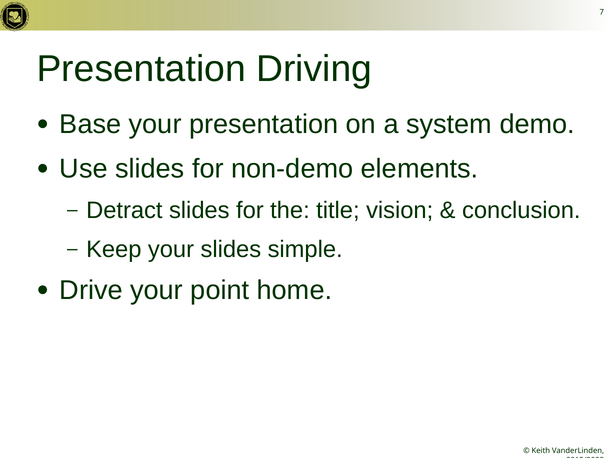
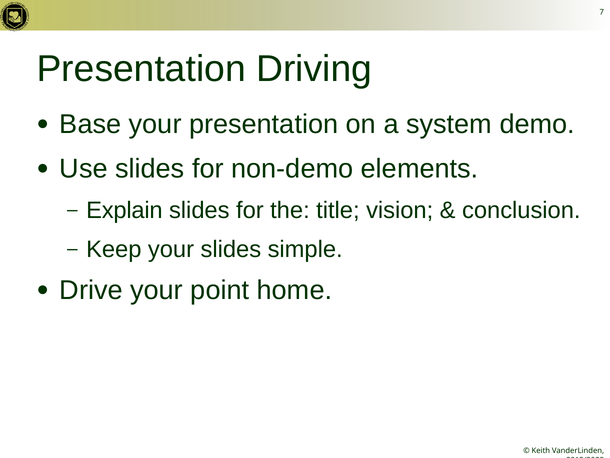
Detract: Detract -> Explain (124, 210)
